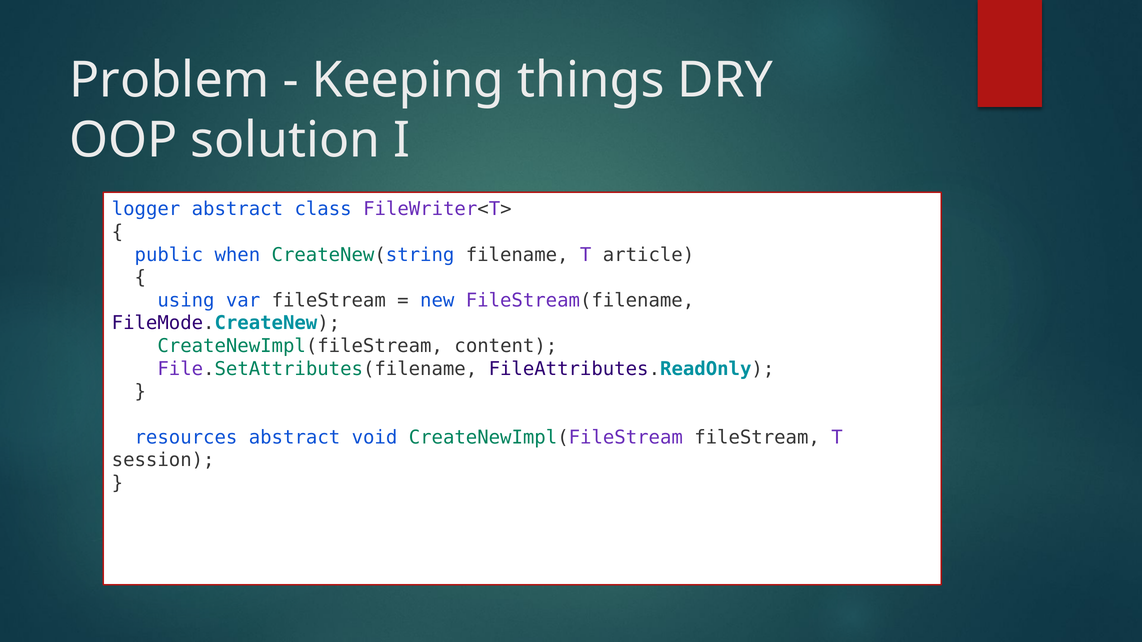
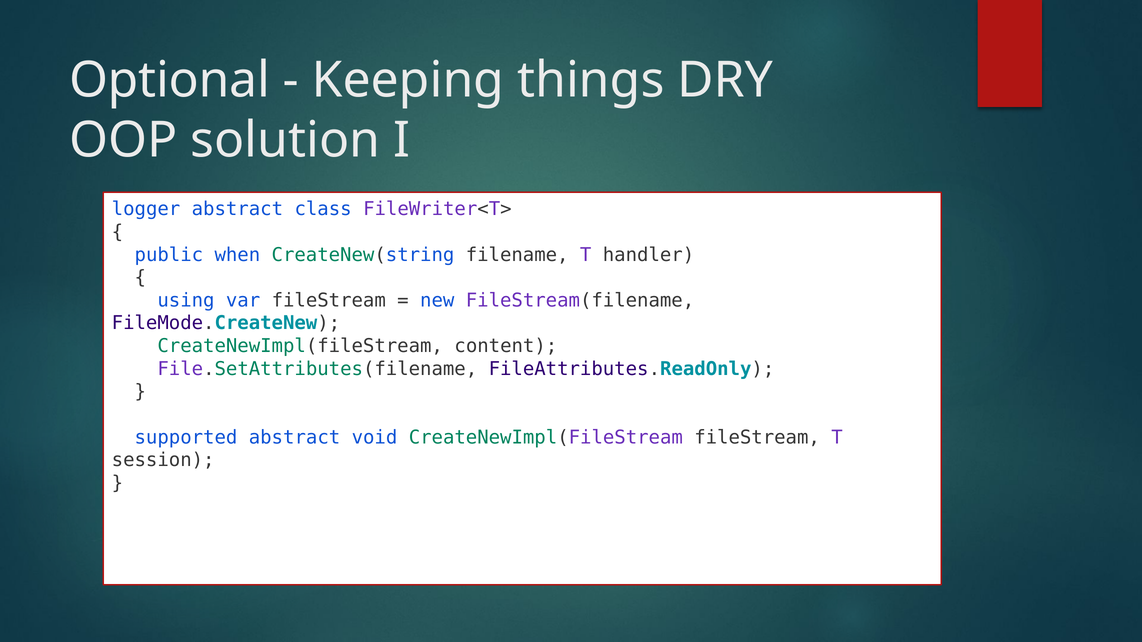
Problem: Problem -> Optional (170, 80)
article: article -> handler (649, 255)
resources: resources -> supported (186, 438)
